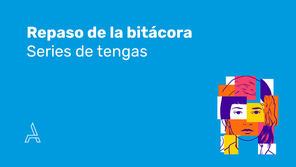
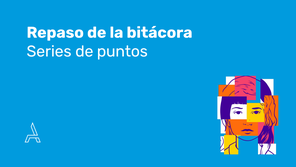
tengas: tengas -> puntos (122, 51)
